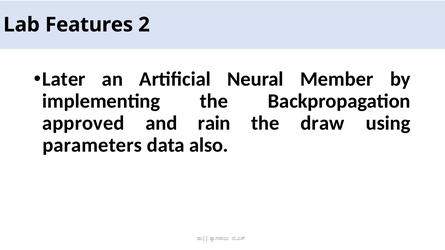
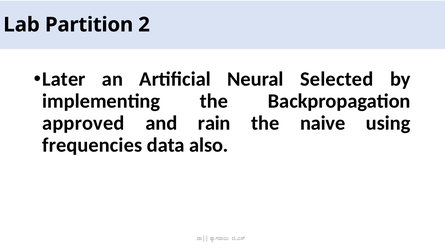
Features: Features -> Partition (89, 25)
Member: Member -> Selected (337, 79)
draw: draw -> naive (323, 123)
parameters: parameters -> frequencies (92, 145)
